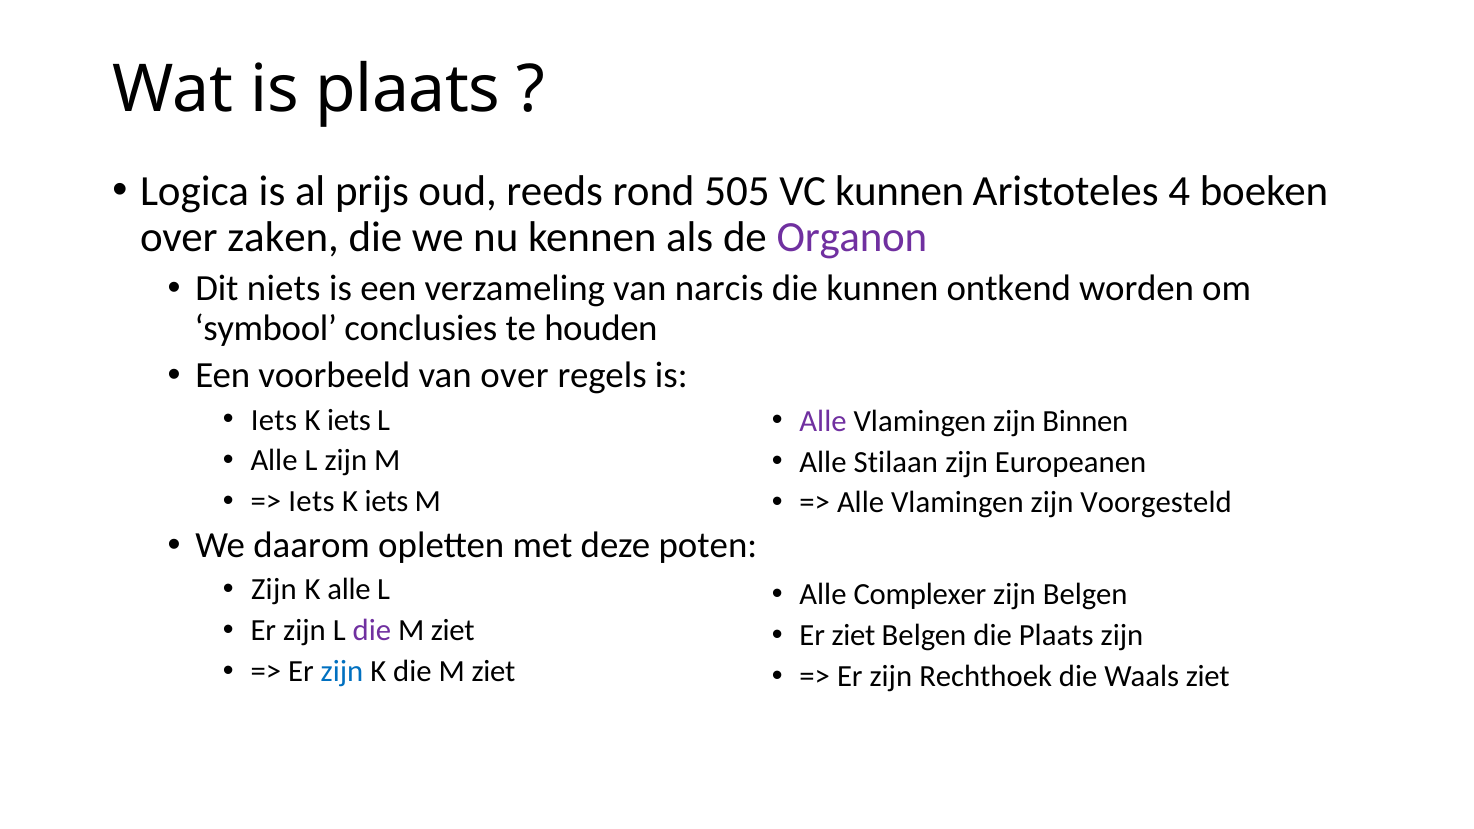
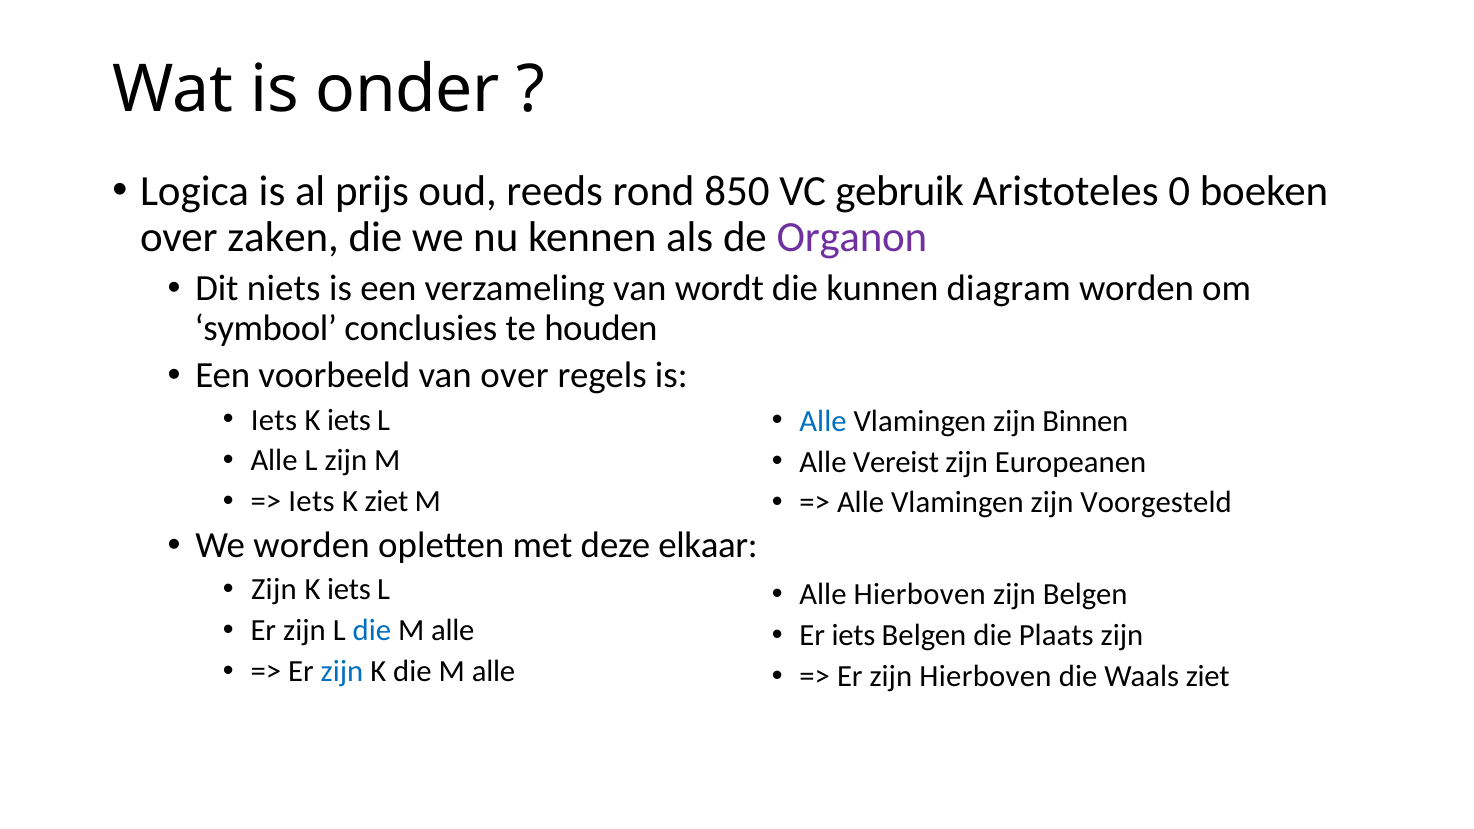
is plaats: plaats -> onder (408, 90)
505: 505 -> 850 (737, 191)
VC kunnen: kunnen -> gebruik (900, 191)
4: 4 -> 0 (1179, 191)
narcis: narcis -> wordt (719, 289)
ontkend: ontkend -> diagram (1009, 289)
Alle colour: purple -> blue (823, 421)
Stilaan: Stilaan -> Vereist (896, 462)
iets: iets -> ziet (387, 502)
We daarom: daarom -> worden (312, 546)
poten: poten -> elkaar (708, 546)
alle: alle -> iets (349, 590)
Alle Complexer: Complexer -> Hierboven (920, 595)
die colour: purple -> blue (372, 631)
ziet: ziet -> alle (453, 631)
Er ziet: ziet -> iets (854, 636)
K die M ziet: ziet -> alle (493, 672)
zijn Rechthoek: Rechthoek -> Hierboven (985, 677)
